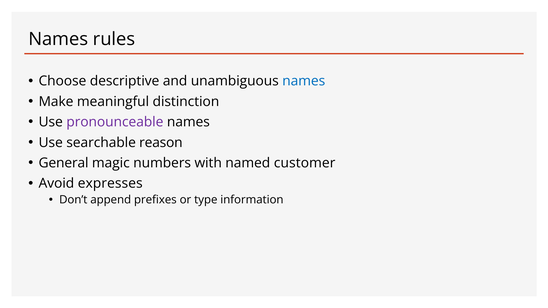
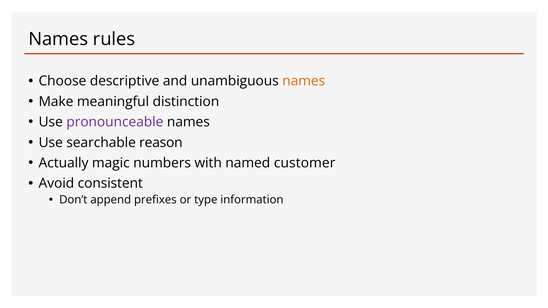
names colour: blue -> orange (304, 81)
General: General -> Actually (64, 163)
expresses: expresses -> consistent (110, 184)
